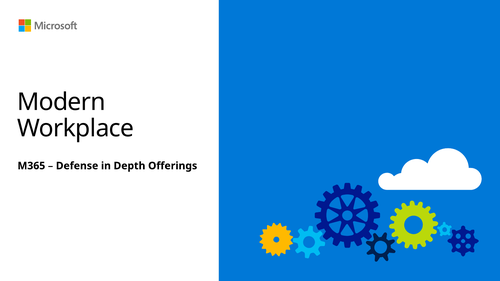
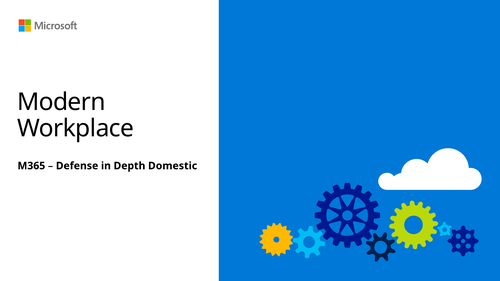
Offerings: Offerings -> Domestic (173, 166)
